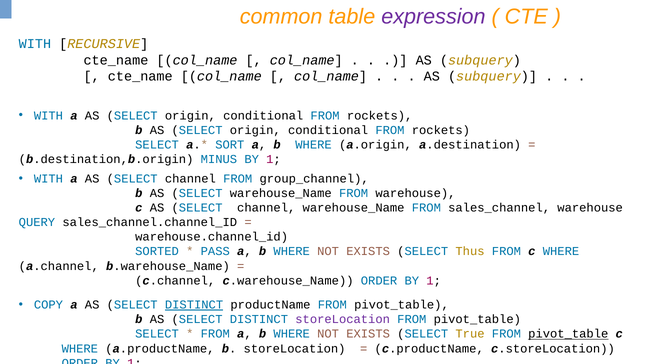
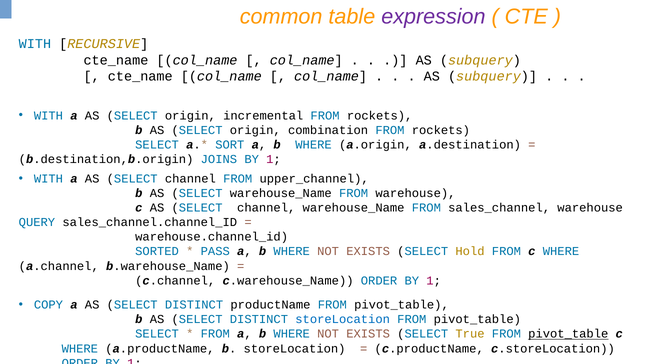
conditional: conditional -> incremental (263, 116)
conditional: conditional -> combination (328, 130)
MINUS: MINUS -> JOINS (219, 159)
group_channel: group_channel -> upper_channel (314, 179)
Thus: Thus -> Hold (470, 251)
DISTINCT underline: present -> none (194, 305)
storeLocation colour: purple -> blue (343, 319)
